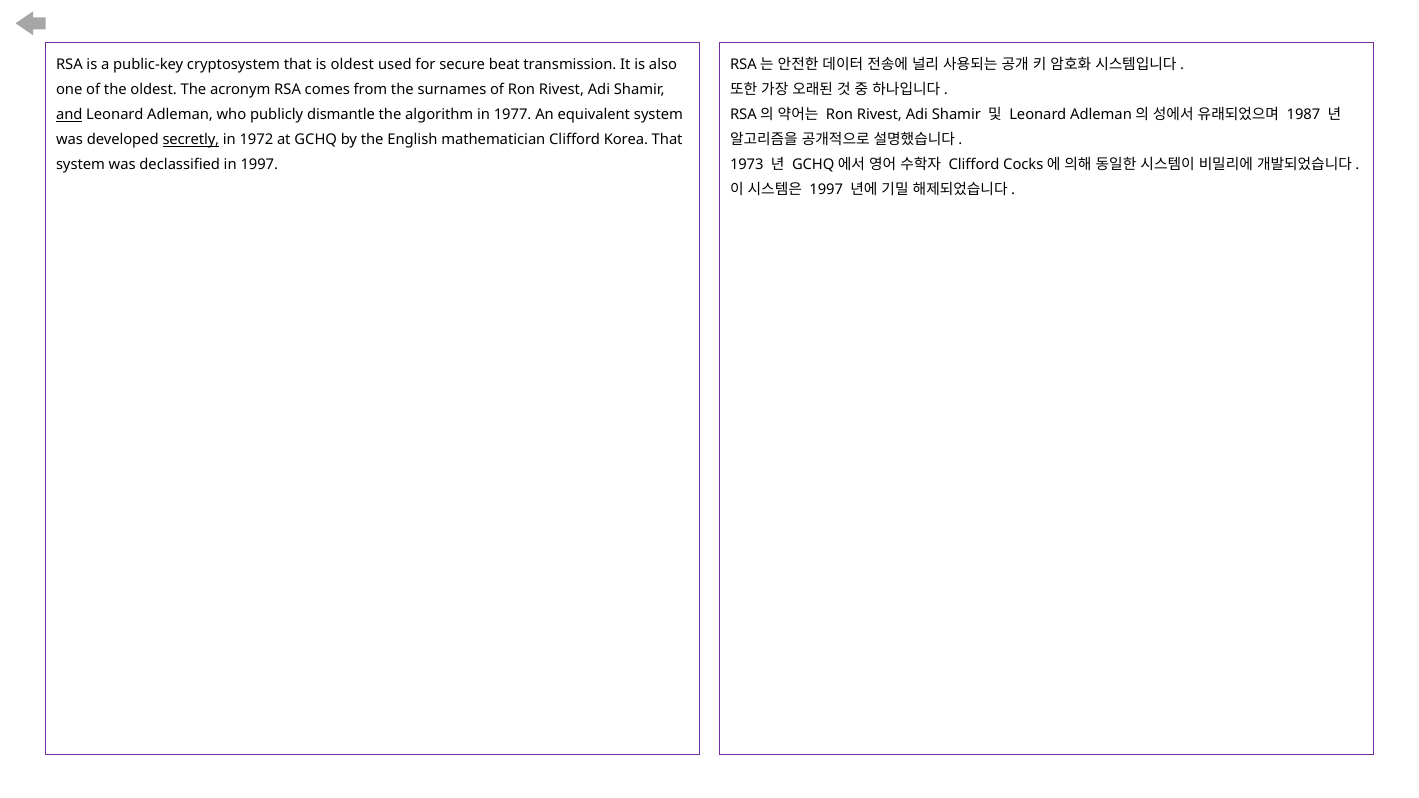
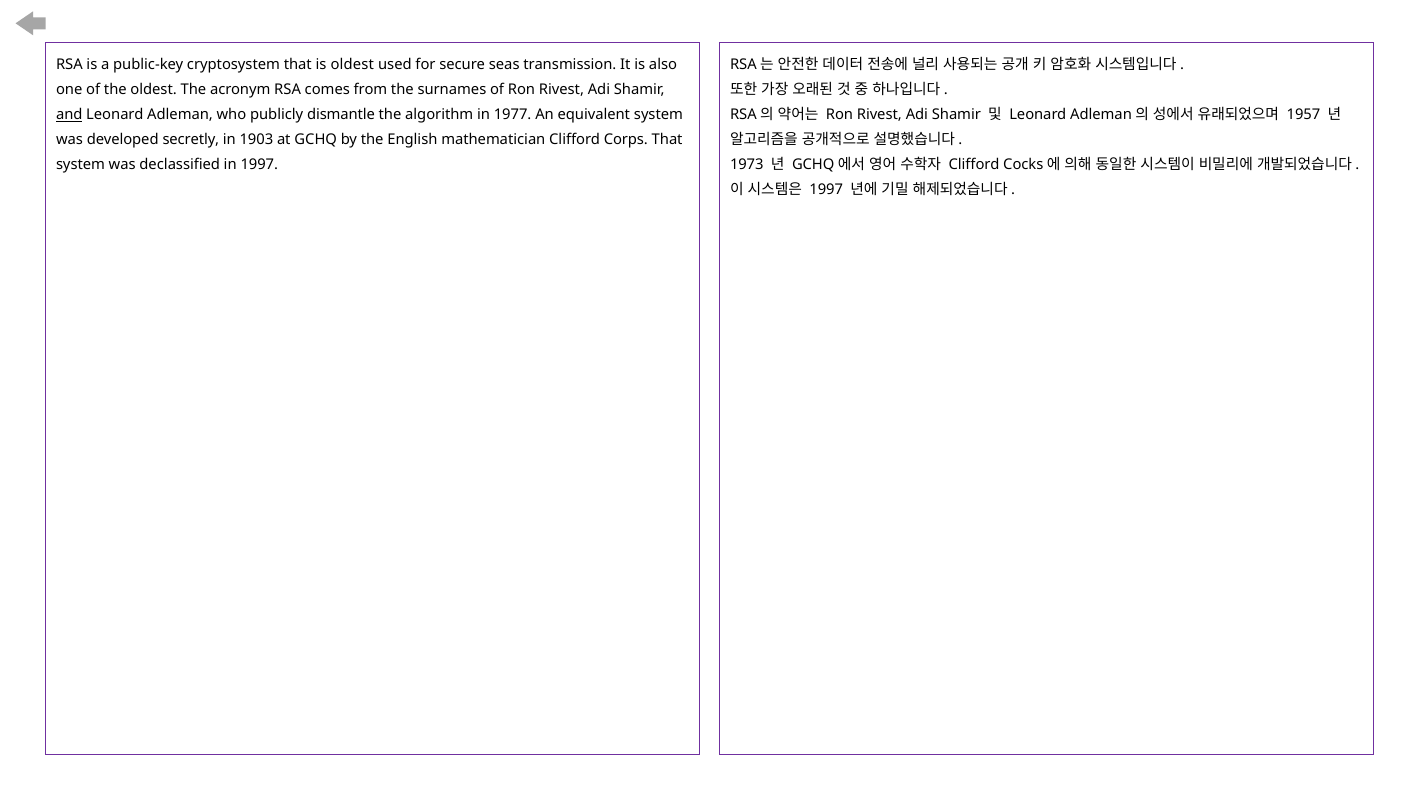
beat: beat -> seas (504, 65)
1987: 1987 -> 1957 (1303, 115)
secretly underline: present -> none (191, 140)
1972: 1972 -> 1903 (256, 140)
Korea: Korea -> Corps (626, 140)
